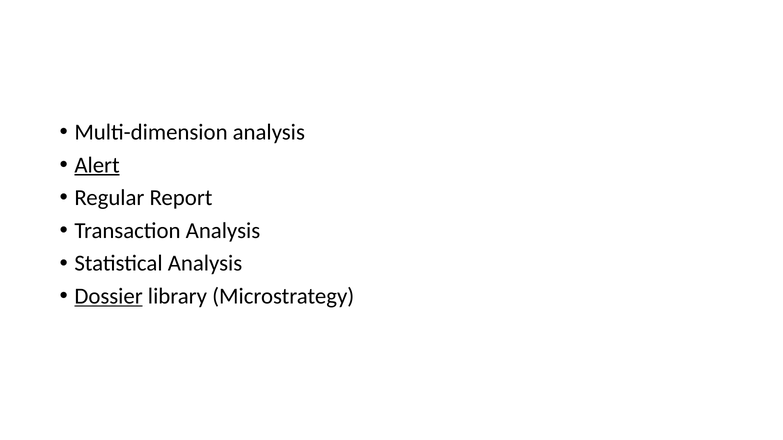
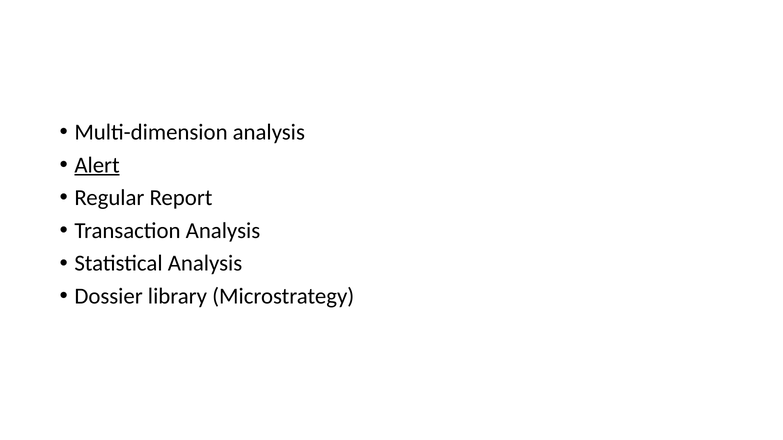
Dossier underline: present -> none (109, 297)
